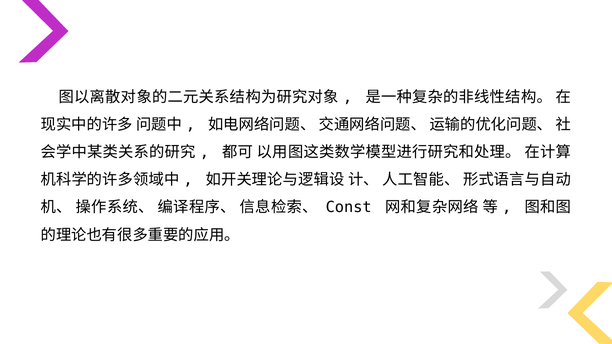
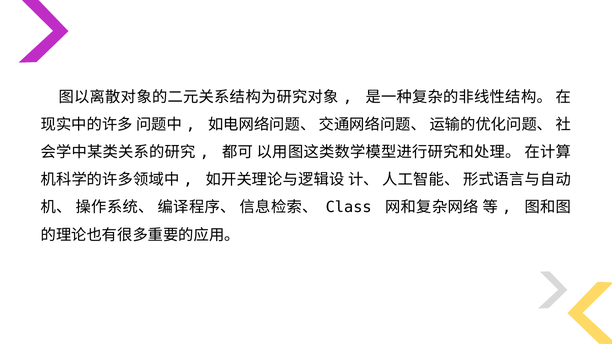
Const: Const -> Class (349, 208)
